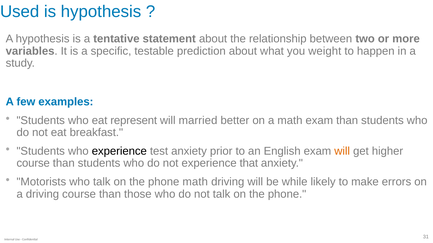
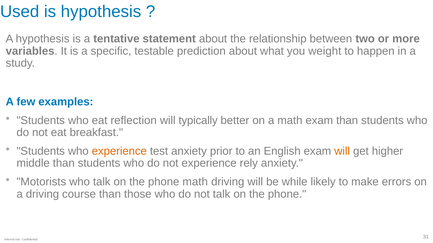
represent: represent -> reflection (134, 121)
married: married -> typically (198, 121)
experience colour: black -> orange (119, 151)
course: course -> middle (33, 164)
that: that -> rely (249, 164)
